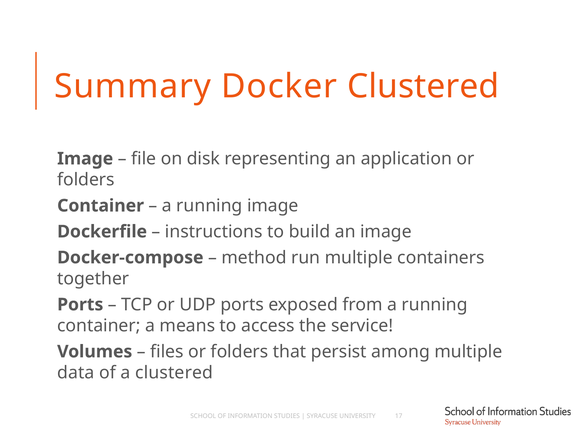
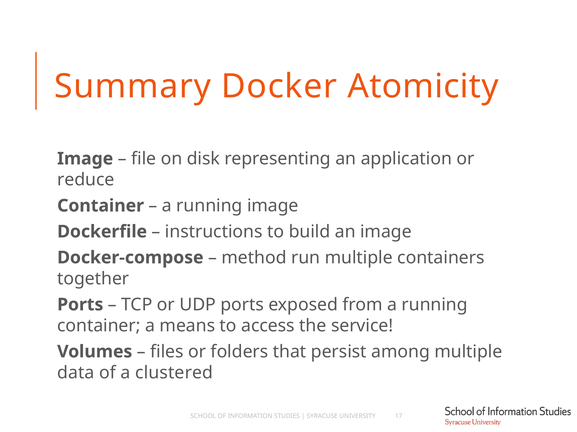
Docker Clustered: Clustered -> Atomicity (423, 87)
folders: folders -> reduce (86, 180)
